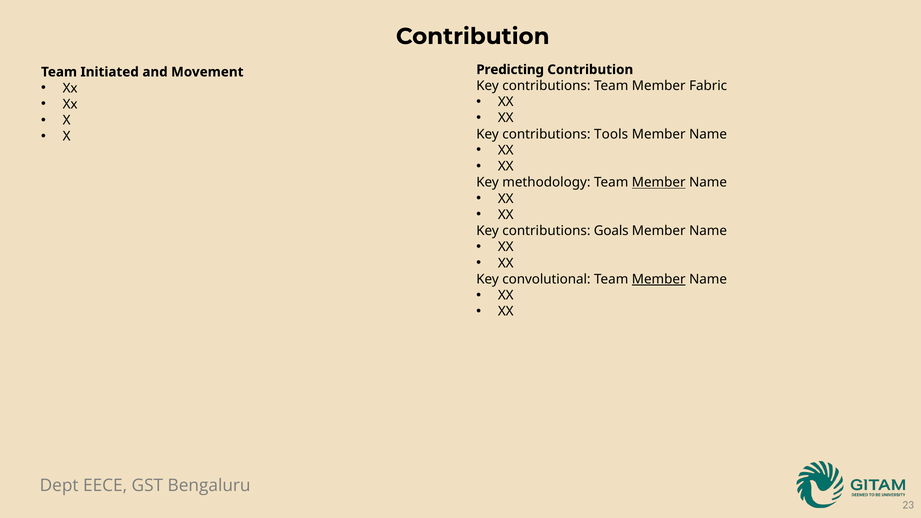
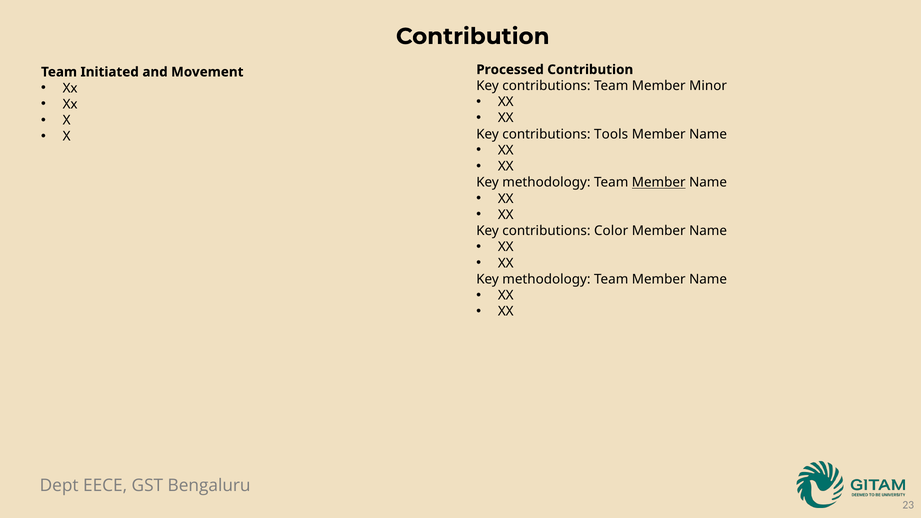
Predicting: Predicting -> Processed (510, 70)
Fabric: Fabric -> Minor (708, 86)
Goals: Goals -> Color (611, 231)
convolutional: convolutional -> methodology (546, 279)
Member underline: present -> none (659, 279)
